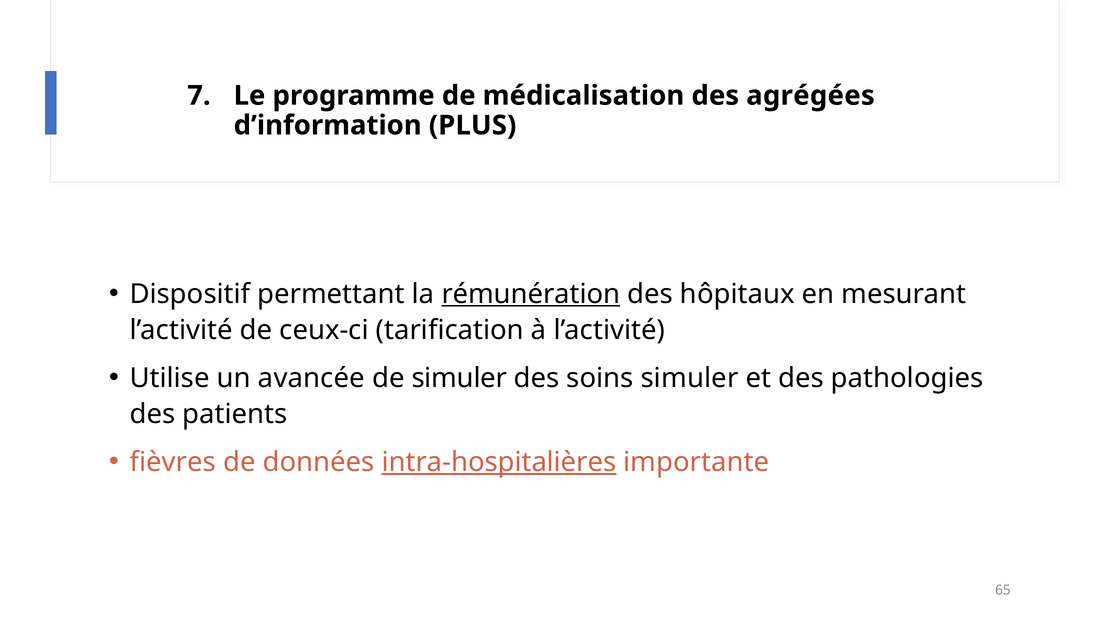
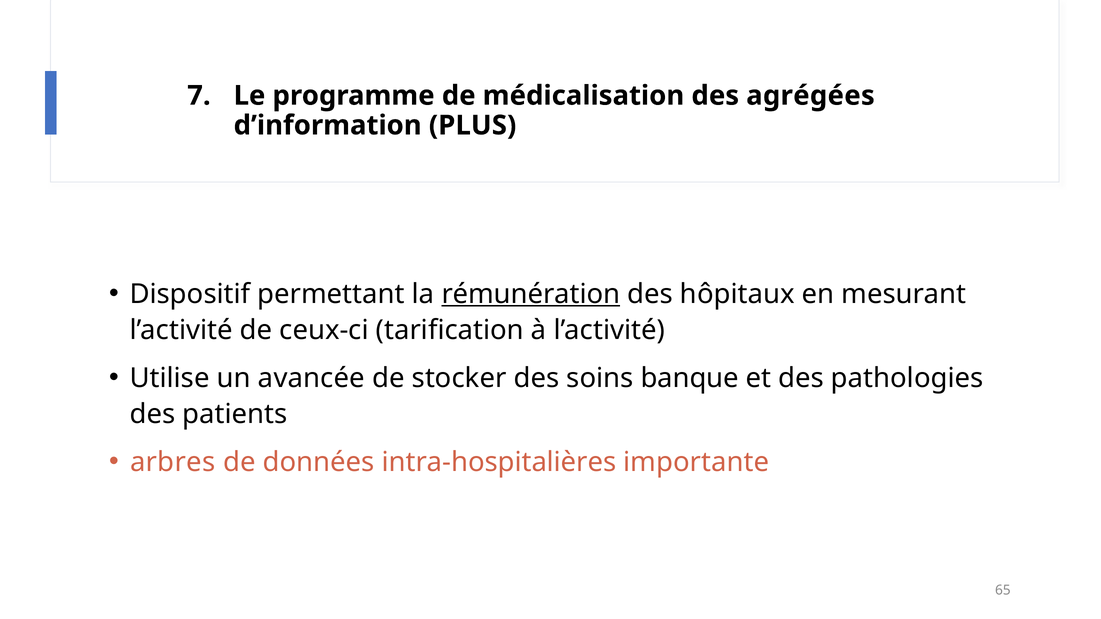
de simuler: simuler -> stocker (459, 378)
soins simuler: simuler -> banque (690, 378)
fièvres: fièvres -> arbres (173, 462)
intra-hospitalières underline: present -> none (499, 462)
